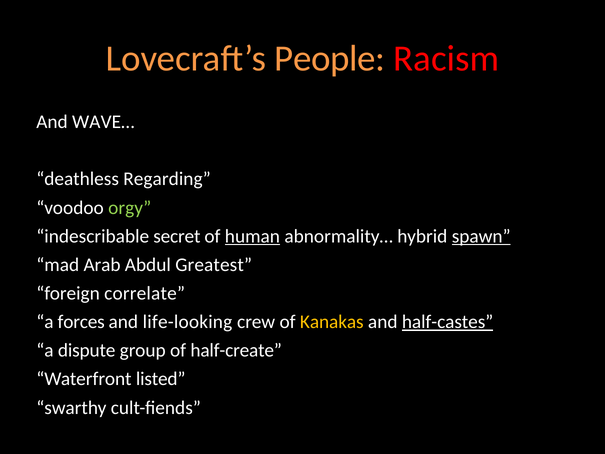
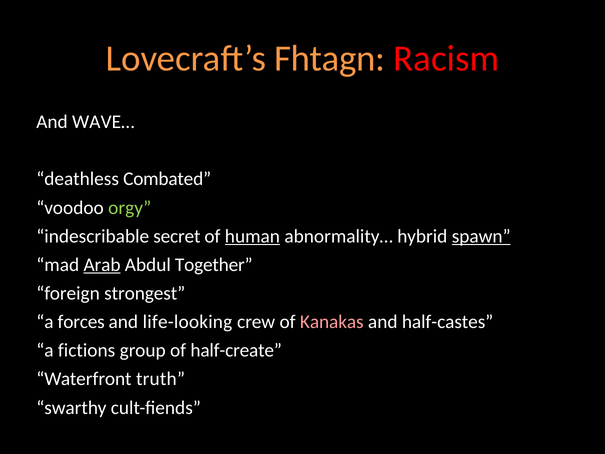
People: People -> Fhtagn (330, 59)
Regarding: Regarding -> Combated (167, 179)
Arab underline: none -> present (102, 265)
Greatest: Greatest -> Together (214, 265)
correlate: correlate -> strongest (145, 293)
Kanakas colour: yellow -> pink (332, 322)
half-castes underline: present -> none (448, 322)
dispute: dispute -> fictions (87, 350)
listed: listed -> truth (161, 379)
